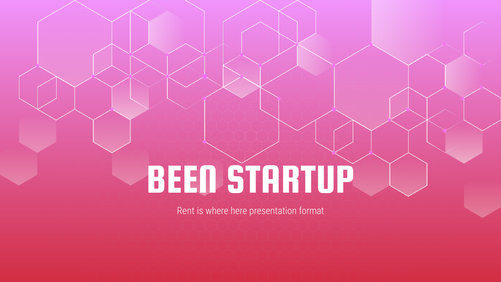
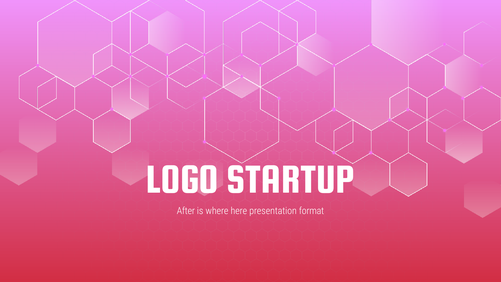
BEEN: BEEN -> LOGO (182, 179)
Rent: Rent -> After (186, 211)
